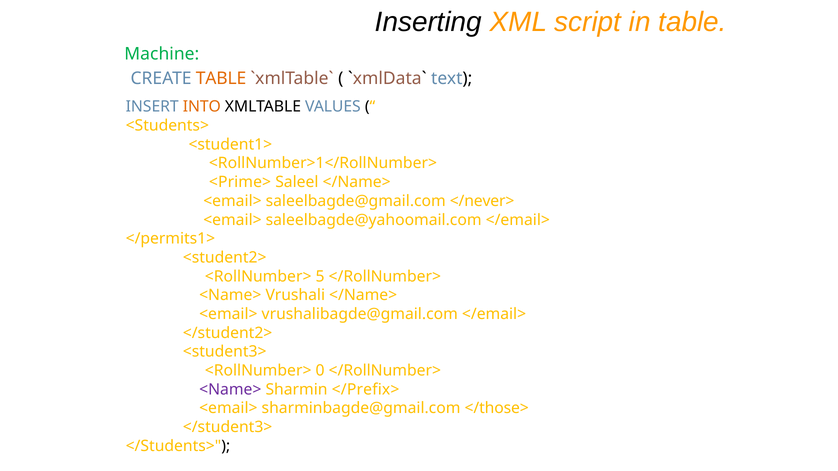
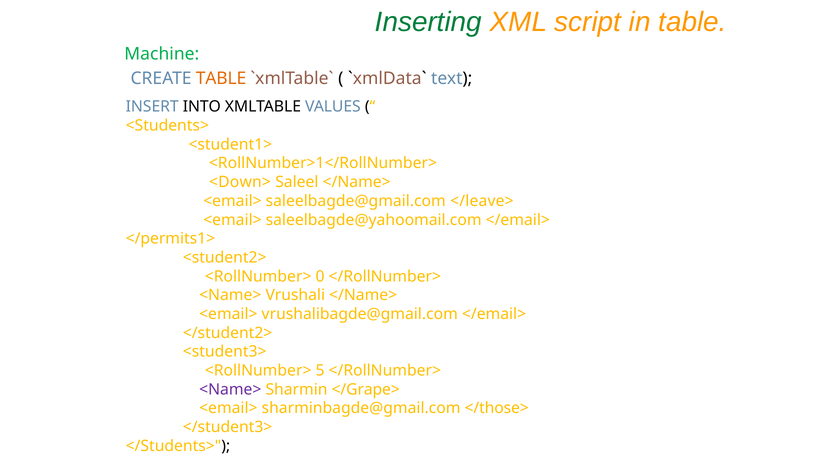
Inserting colour: black -> green (428, 22)
INTO colour: orange -> black (202, 107)
<Prime>: <Prime> -> <Down> (240, 182)
</never>: </never> -> </leave> (482, 201)
5: 5 -> 0 (320, 277)
0: 0 -> 5 (320, 371)
</Prefix>: </Prefix> -> </Grape> (366, 390)
